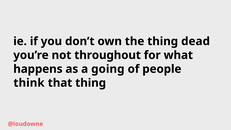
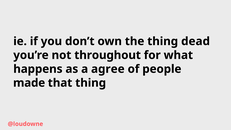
going: going -> agree (108, 69)
think: think -> made (29, 83)
